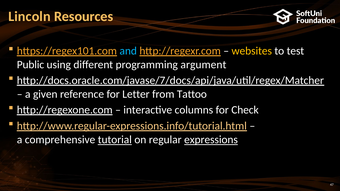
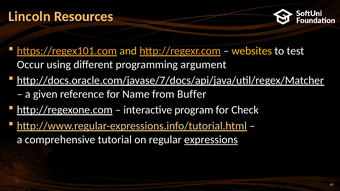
and colour: light blue -> yellow (128, 51)
Public: Public -> Occur (30, 65)
Letter: Letter -> Name (136, 94)
Tattoo: Tattoo -> Buffer (192, 94)
columns: columns -> program (194, 110)
tutorial underline: present -> none (115, 140)
